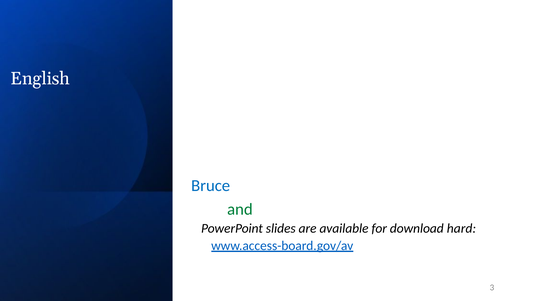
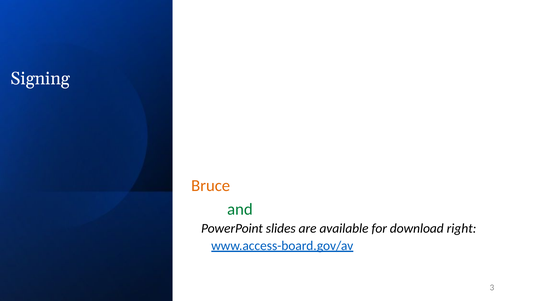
English: English -> Signing (40, 79)
Bruce colour: blue -> orange (211, 186)
hard: hard -> right (462, 228)
